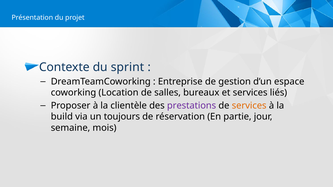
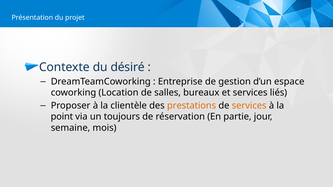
sprint: sprint -> désiré (128, 67)
prestations colour: purple -> orange (192, 106)
build: build -> point (62, 117)
